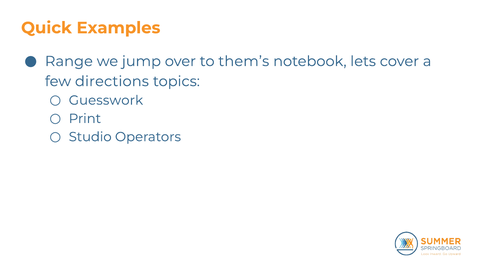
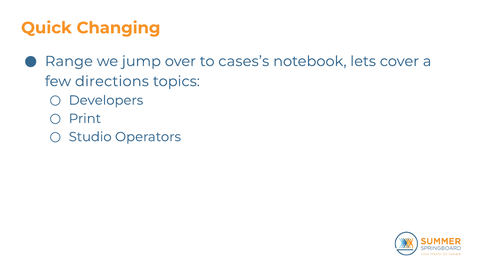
Examples: Examples -> Changing (118, 28)
them’s: them’s -> cases’s (244, 61)
Guesswork: Guesswork -> Developers (106, 100)
